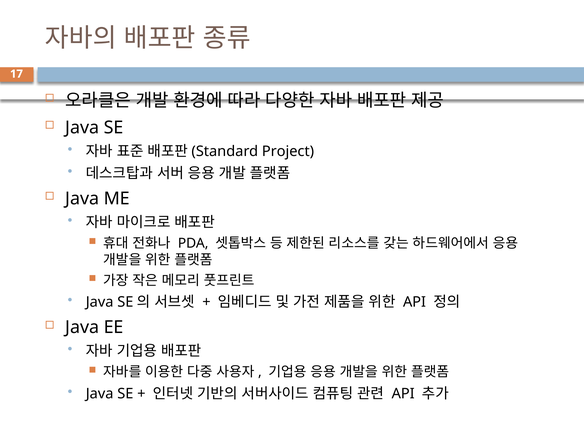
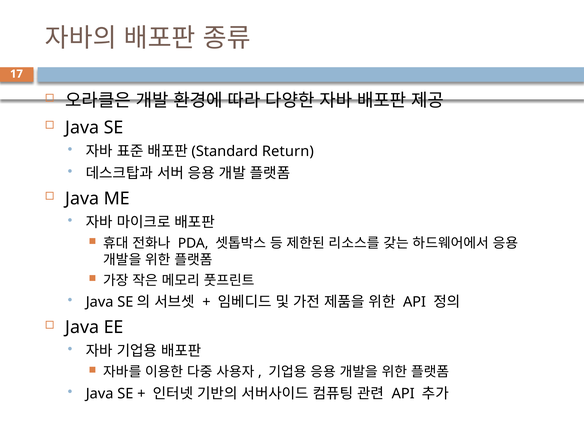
Project: Project -> Return (288, 151)
